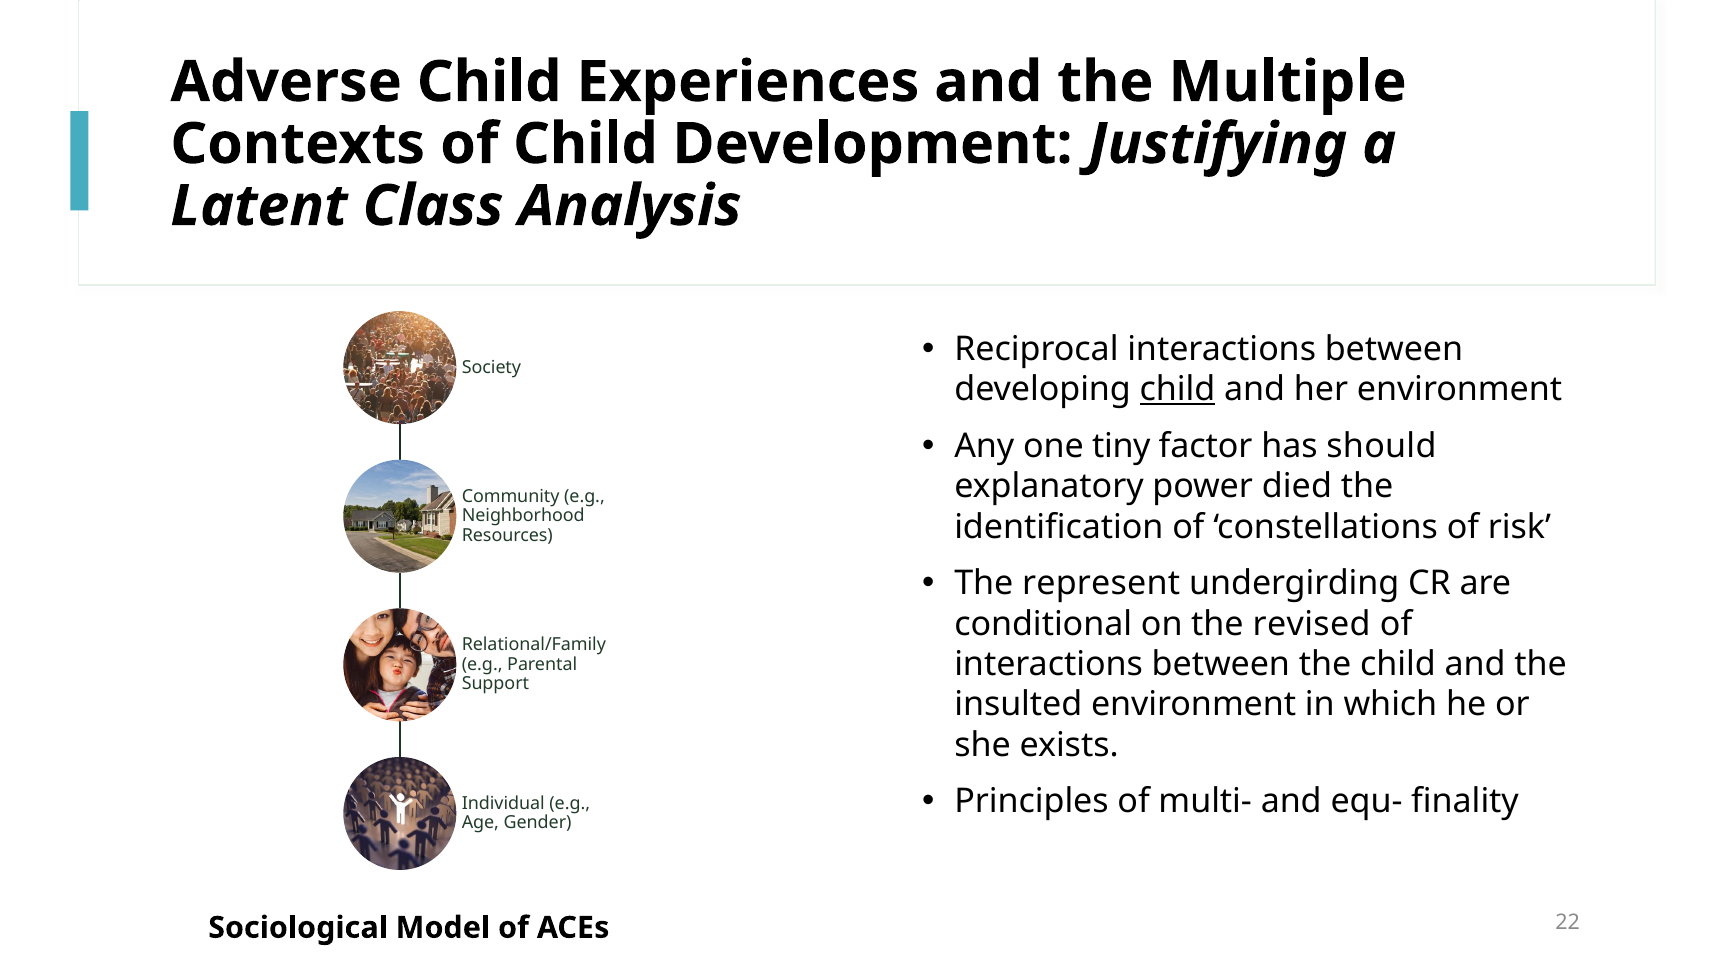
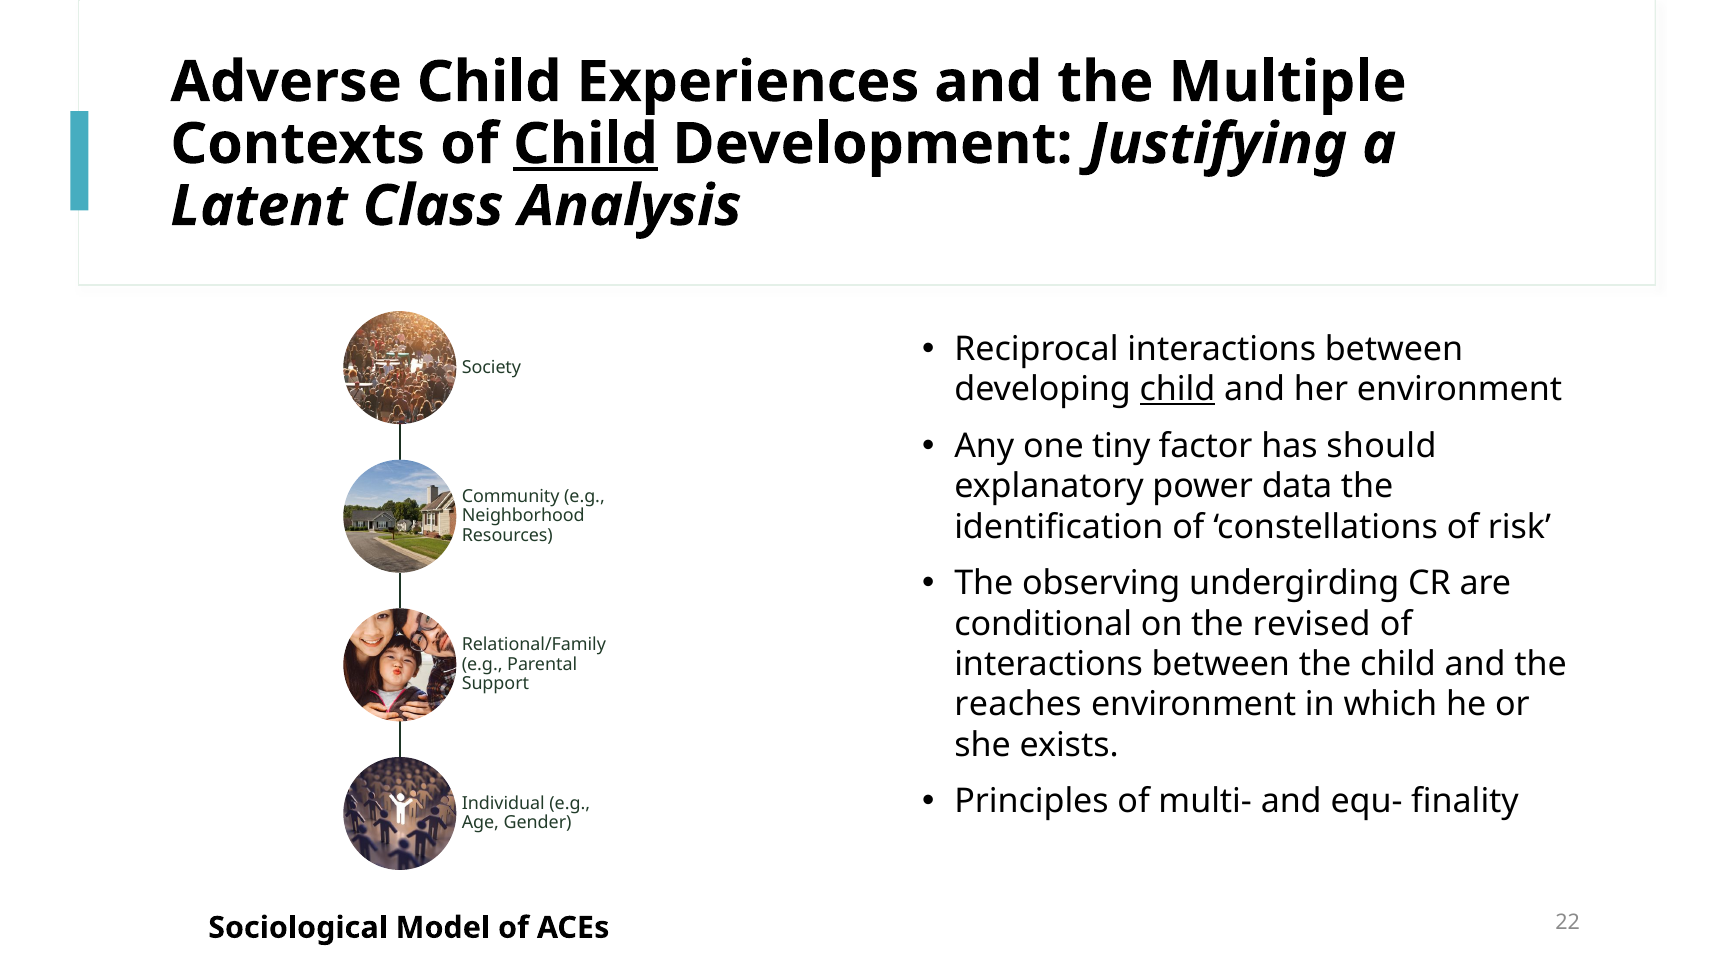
Child underline: none -> present (585, 144)
died: died -> data (1297, 487)
represent: represent -> observing (1101, 584)
insulted: insulted -> reaches (1018, 705)
